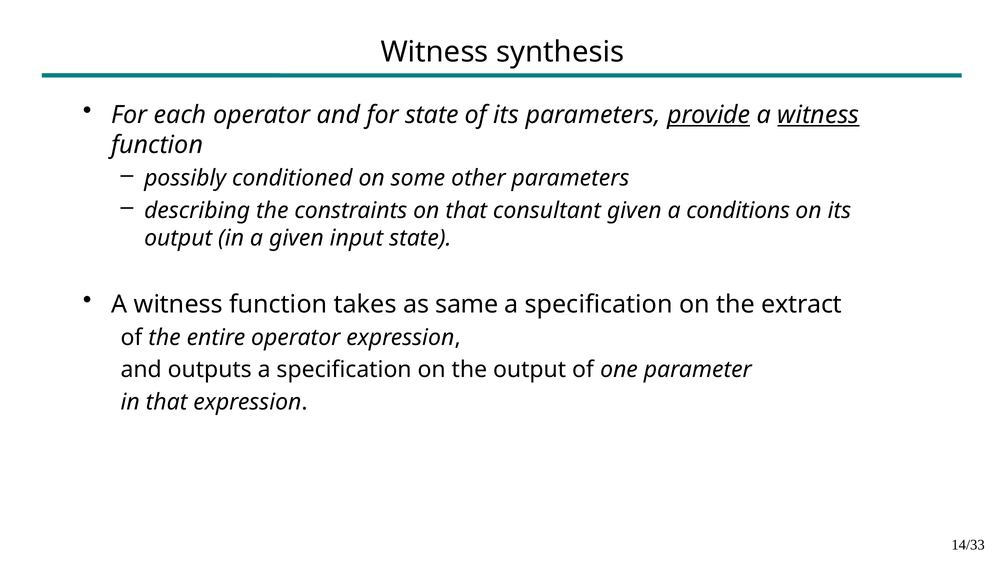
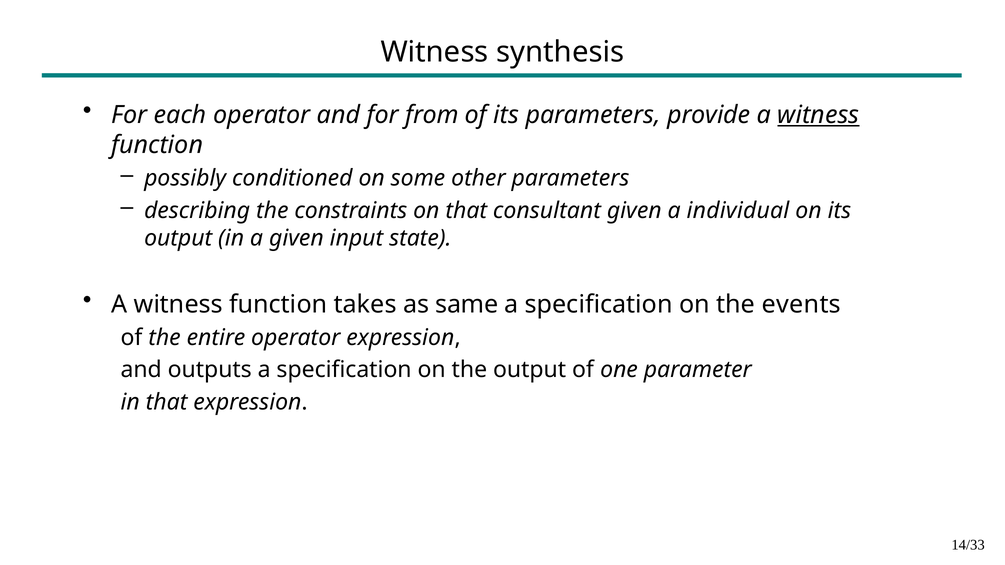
for state: state -> from (432, 115)
provide underline: present -> none (709, 115)
conditions: conditions -> individual (738, 211)
extract: extract -> events (801, 304)
